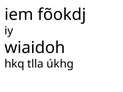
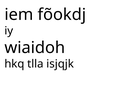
úkhg: úkhg -> isjqjk (60, 64)
